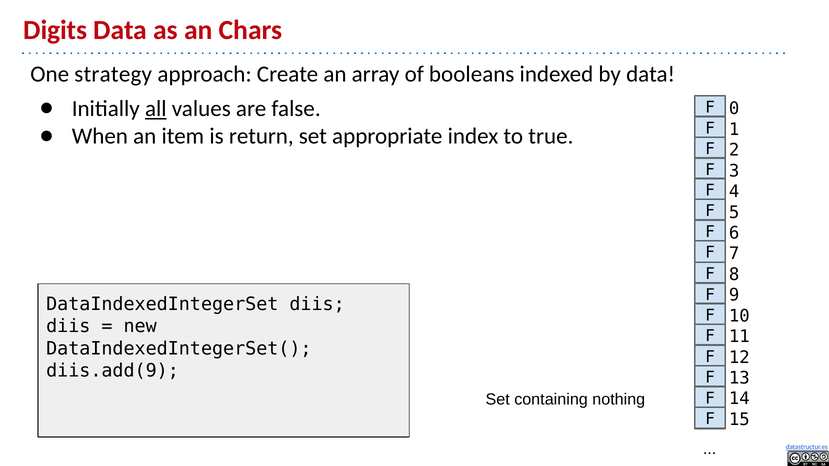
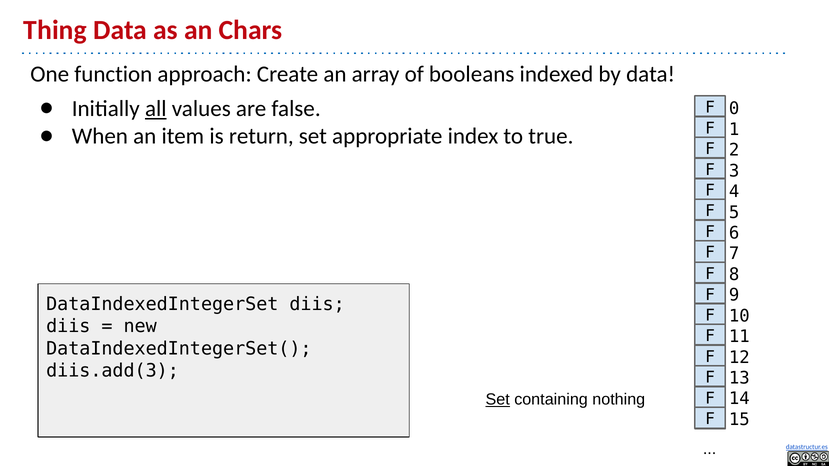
Digits: Digits -> Thing (55, 30)
strategy: strategy -> function (113, 74)
diis.add(9: diis.add(9 -> diis.add(3 (113, 371)
Set underline: none -> present (498, 400)
